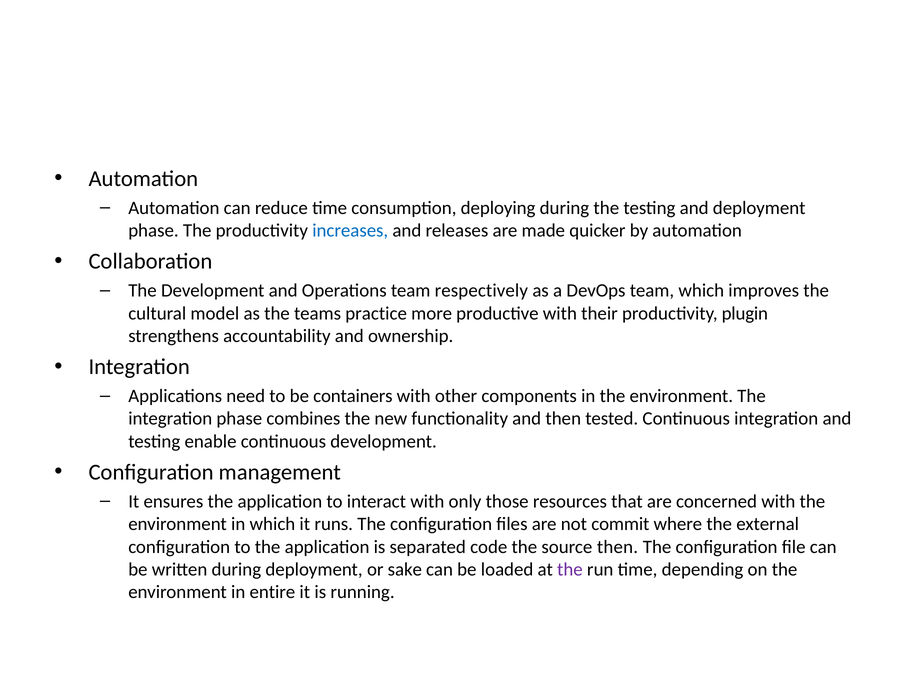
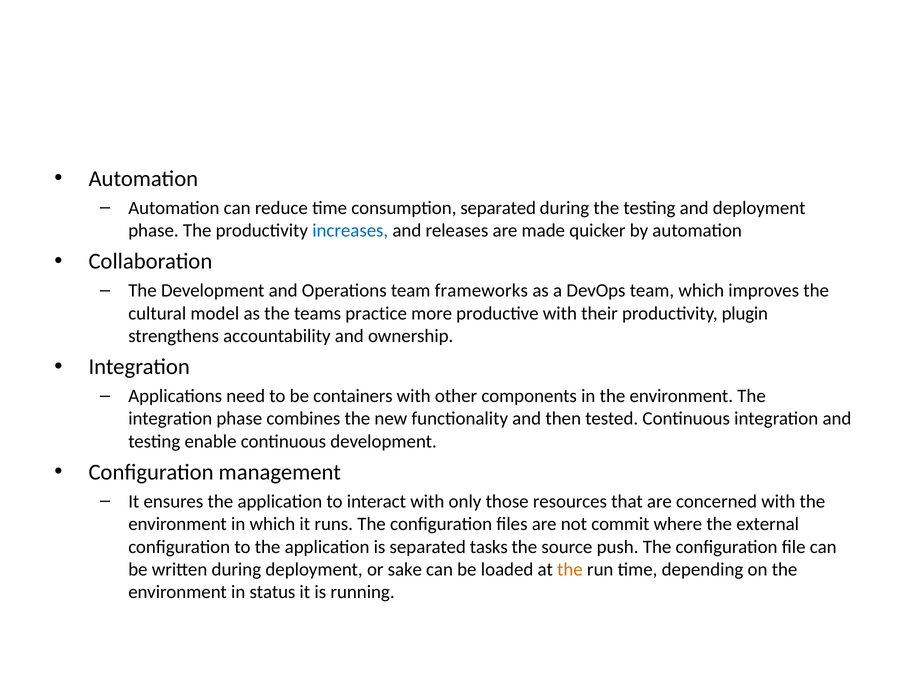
consumption deploying: deploying -> separated (498, 208)
respectively: respectively -> frameworks (481, 291)
code: code -> tasks (489, 547)
source then: then -> push (618, 547)
the colour: purple -> orange (570, 570)
entire: entire -> status (272, 592)
